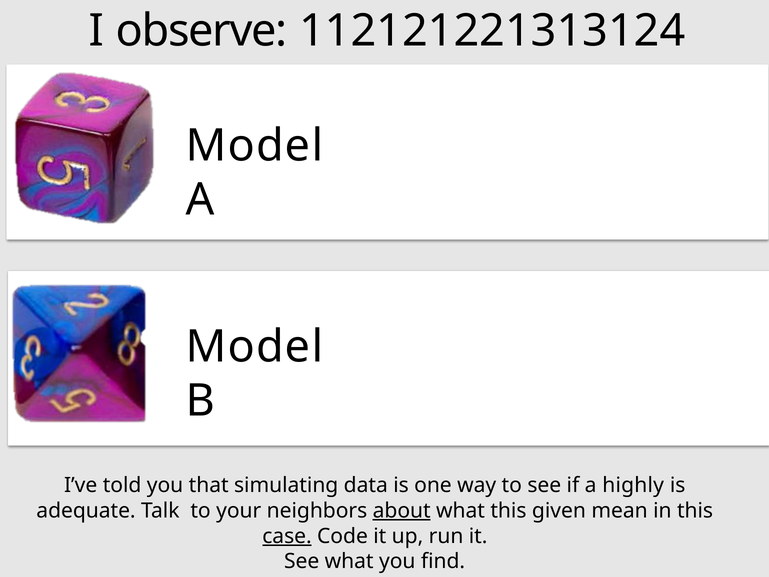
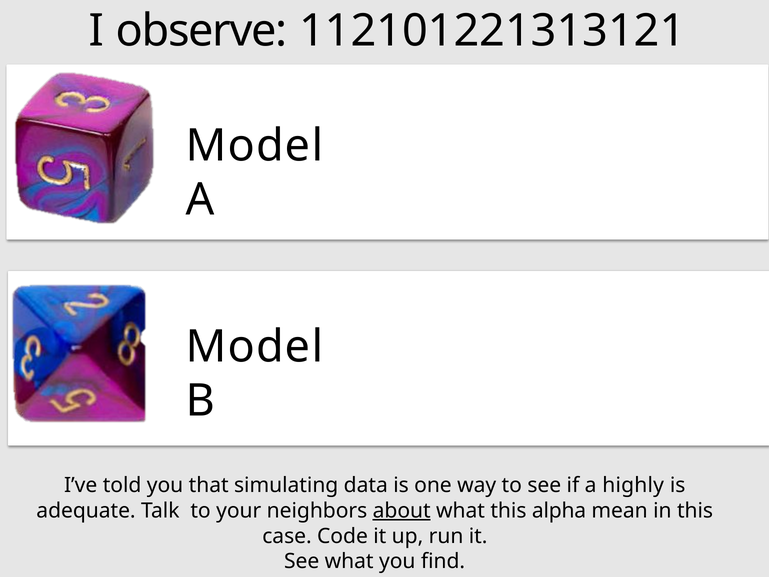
112121221313124: 112121221313124 -> 112101221313121 (492, 31)
given: given -> alpha (559, 511)
case underline: present -> none (287, 536)
